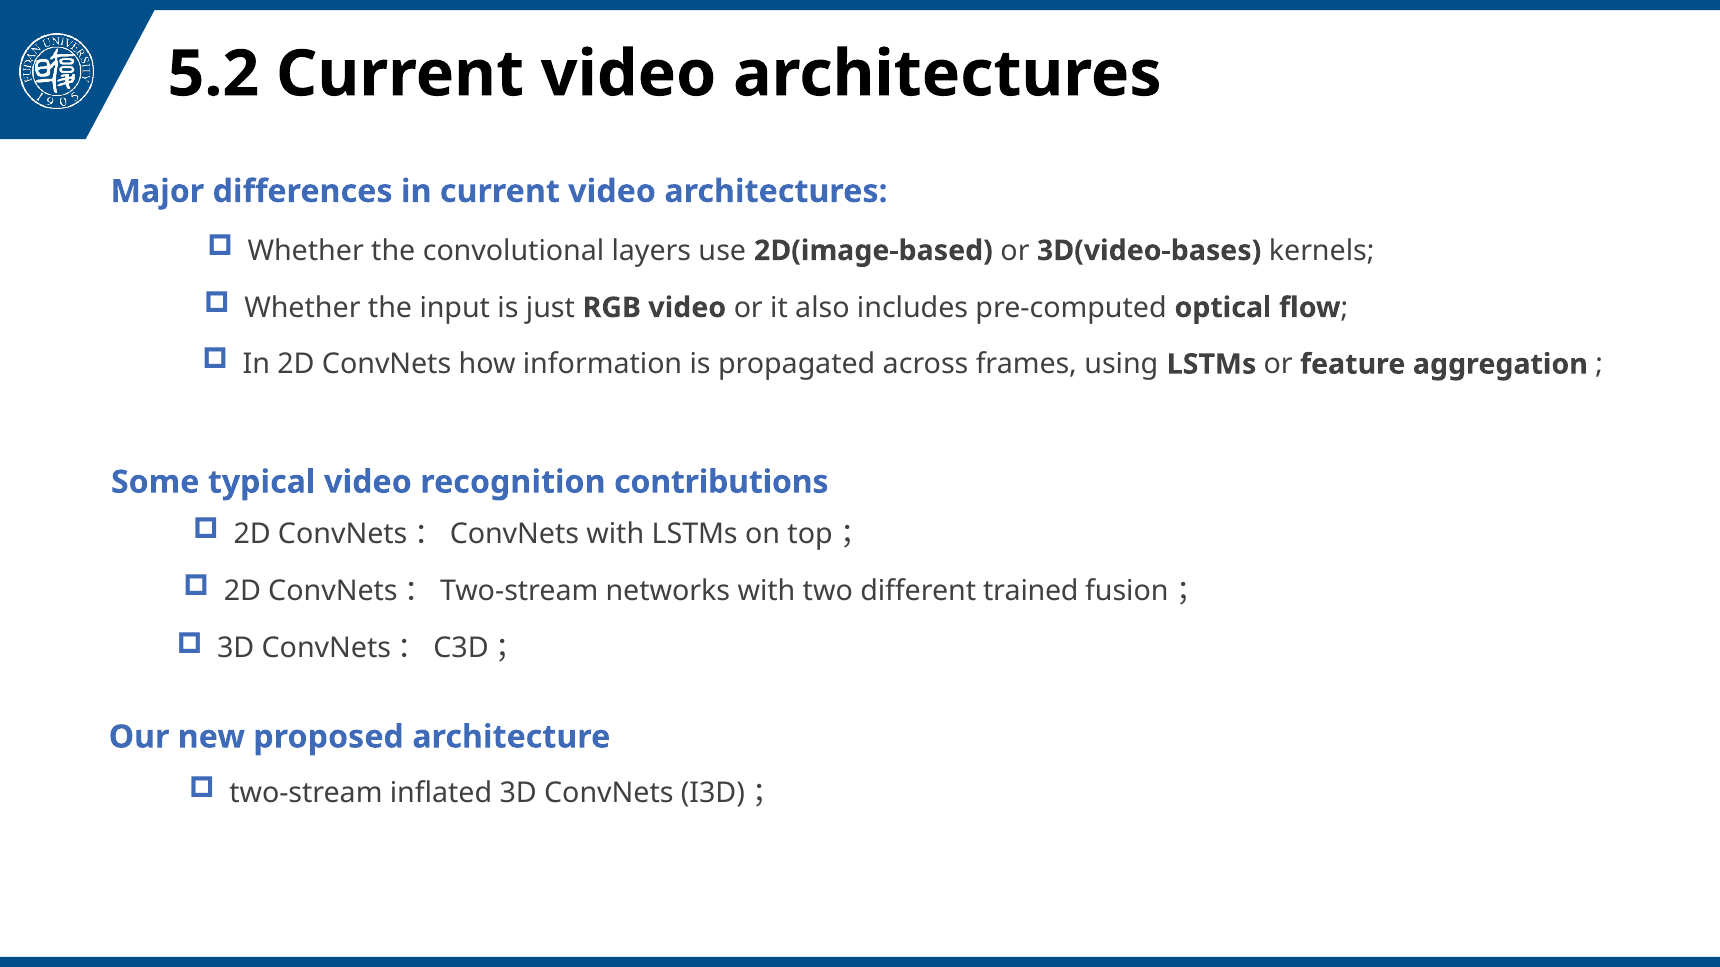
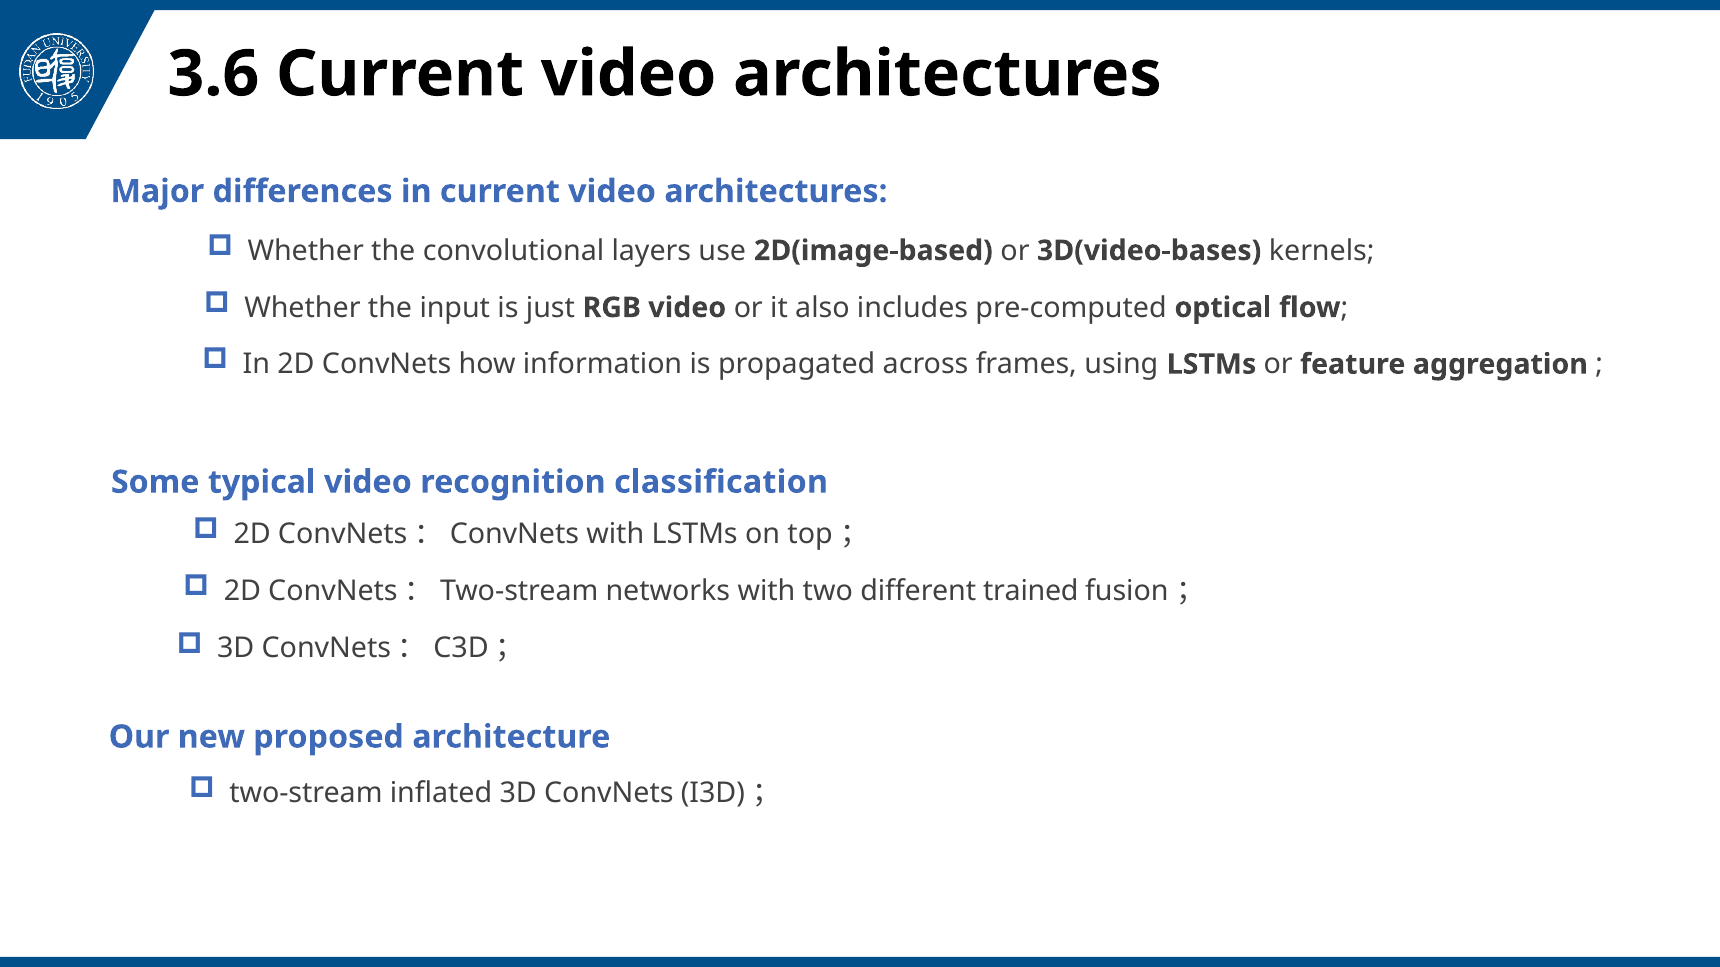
5.2: 5.2 -> 3.6 (213, 74)
contributions: contributions -> classification (721, 482)
